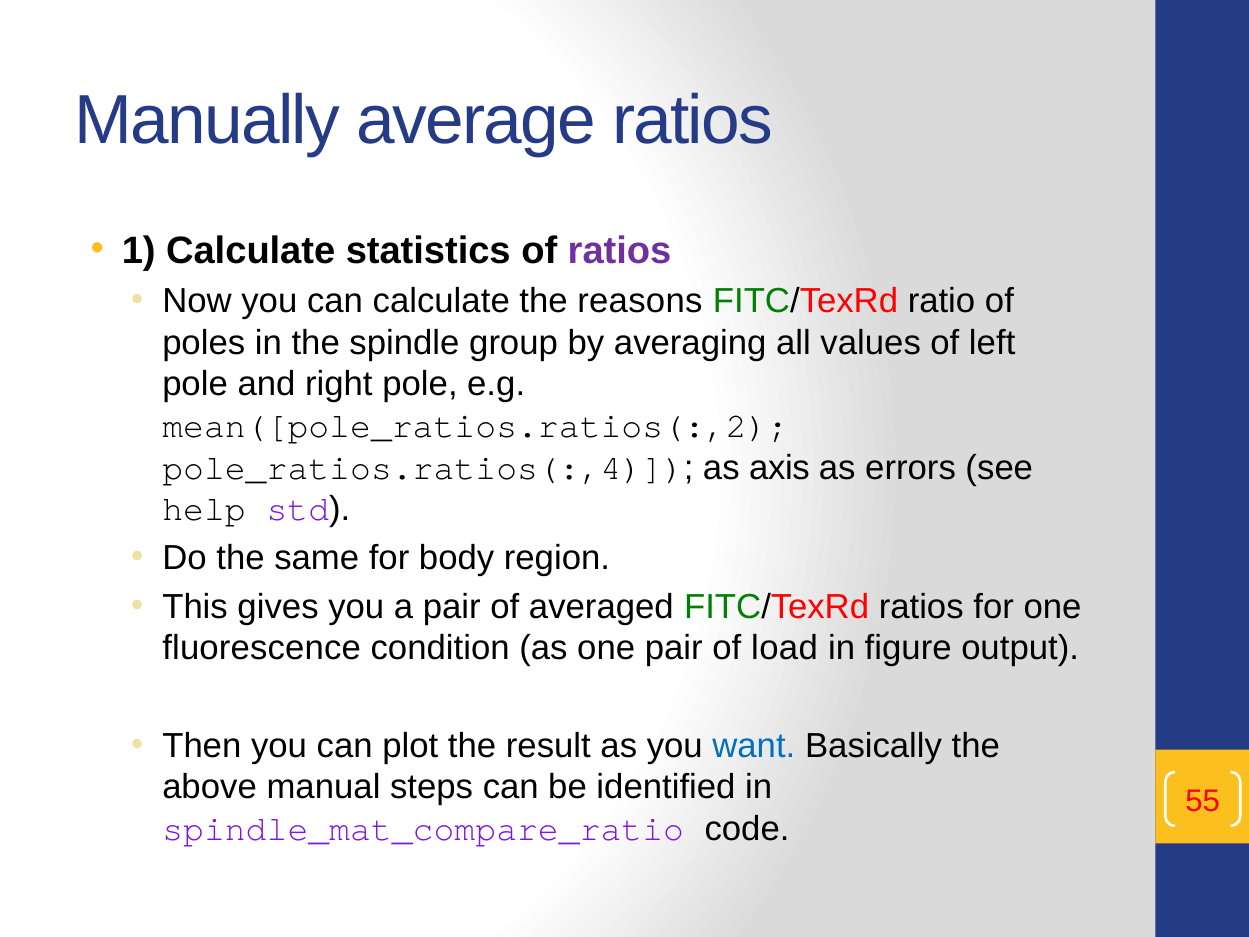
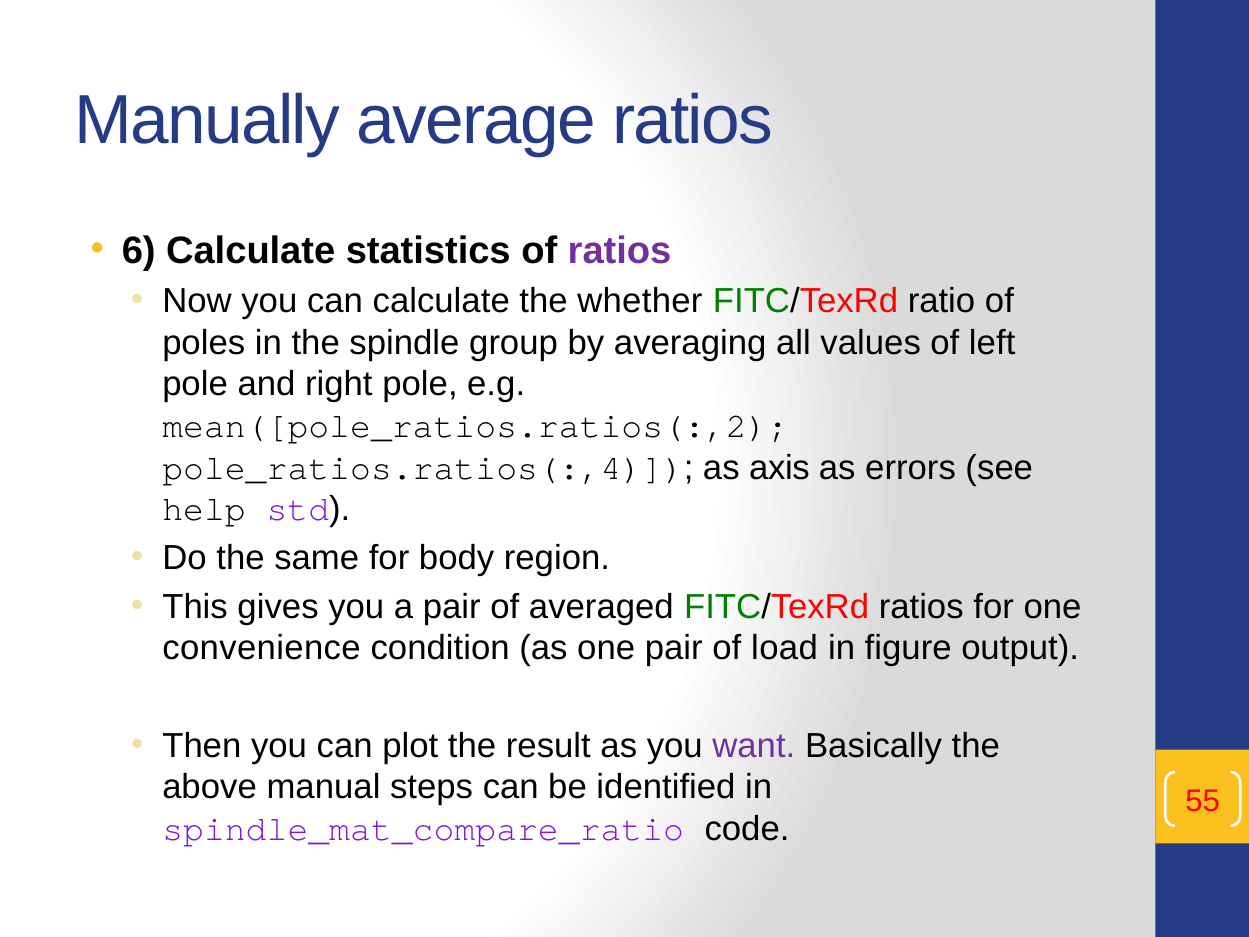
1: 1 -> 6 (139, 250)
reasons: reasons -> whether (640, 301)
fluorescence: fluorescence -> convenience (262, 648)
want colour: blue -> purple (754, 746)
